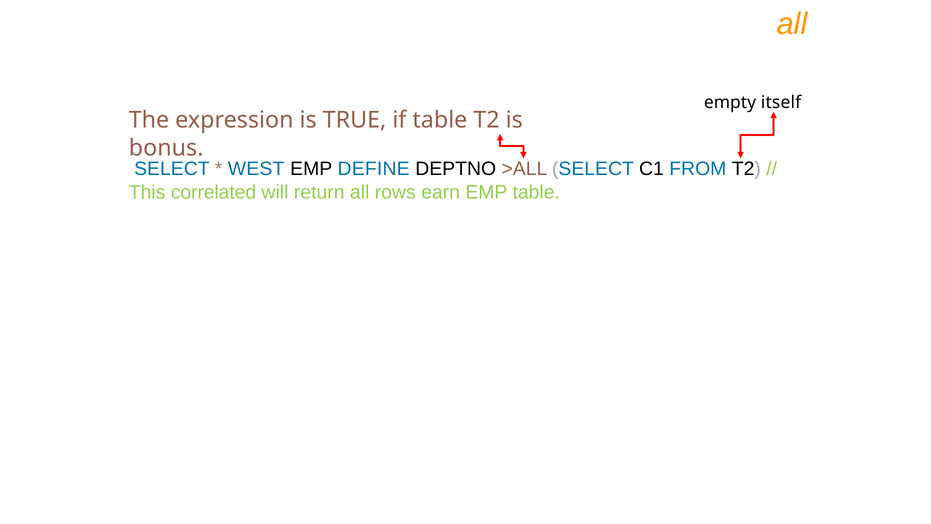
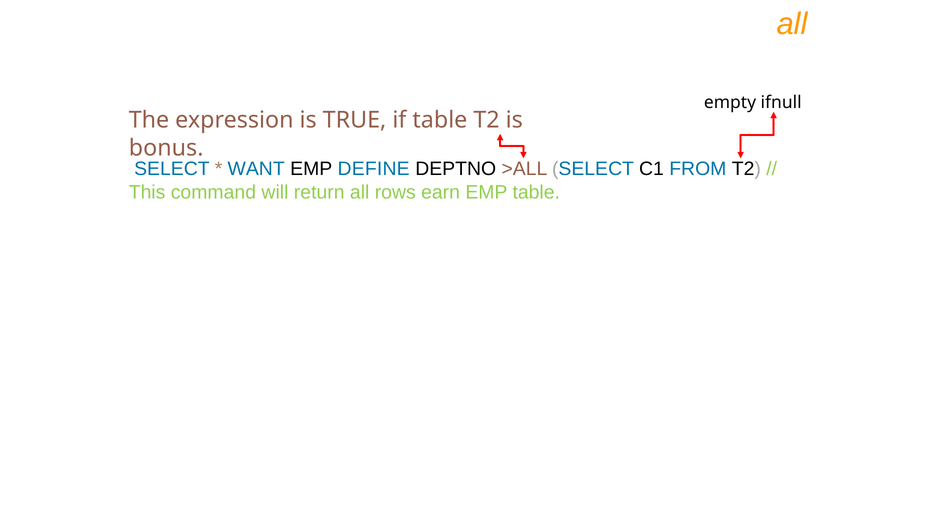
itself: itself -> ifnull (781, 102)
WEST: WEST -> WANT (256, 169)
correlated: correlated -> command (213, 192)
